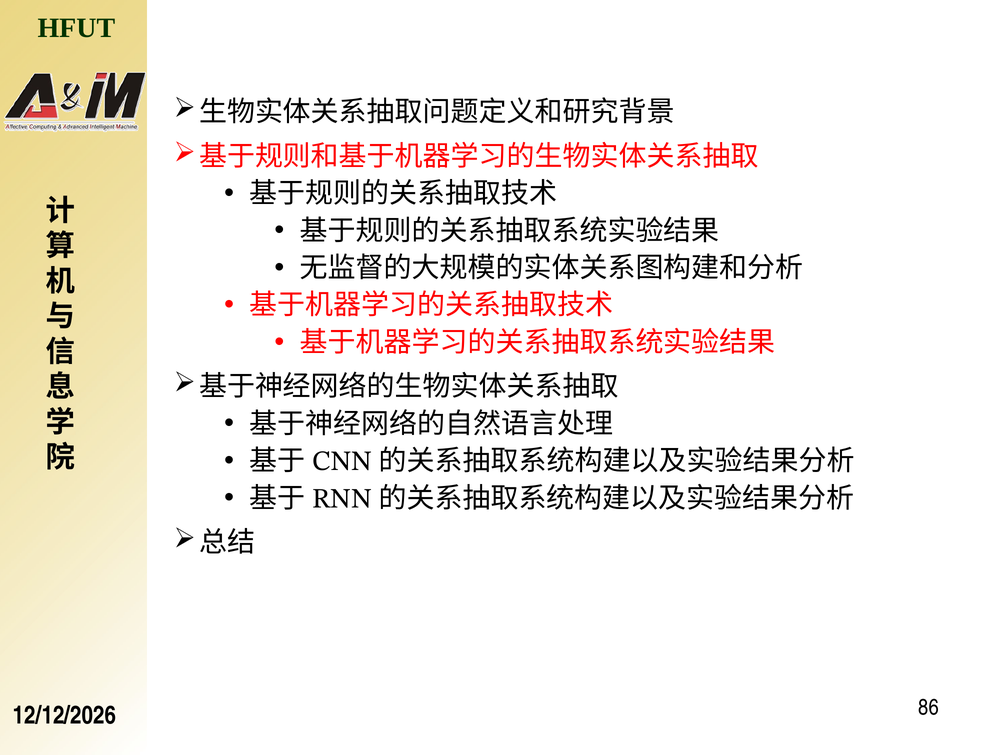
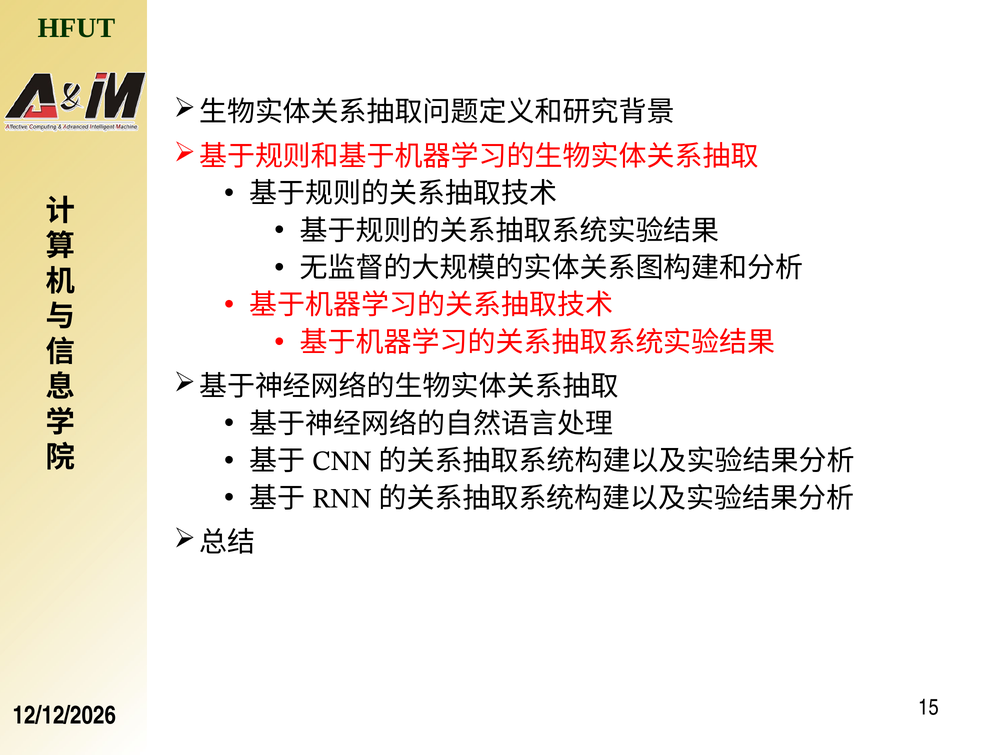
86: 86 -> 15 (929, 707)
